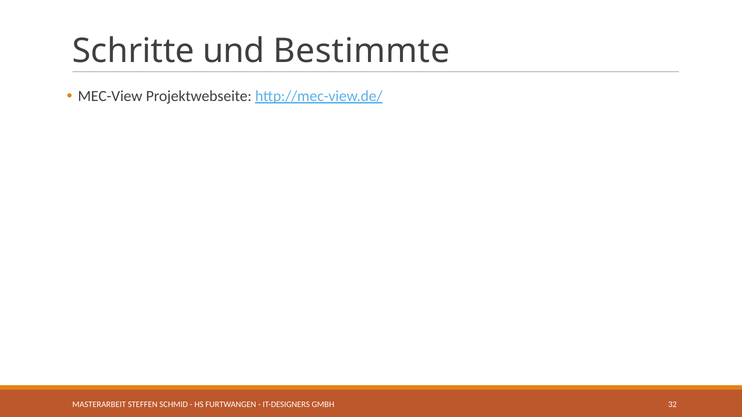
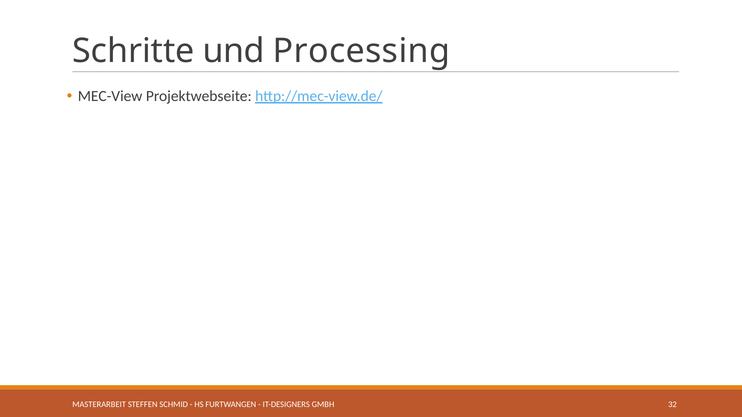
Bestimmte: Bestimmte -> Processing (361, 51)
